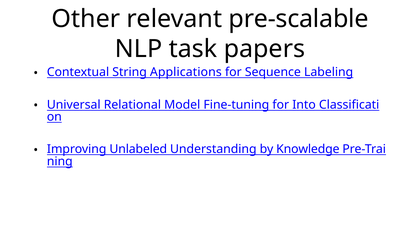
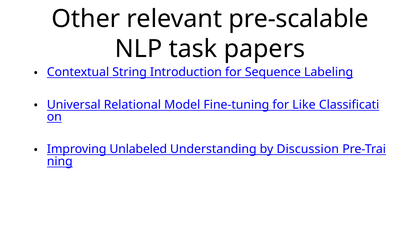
Applications: Applications -> Introduction (186, 72)
Into: Into -> Like (304, 105)
Knowledge: Knowledge -> Discussion (308, 149)
